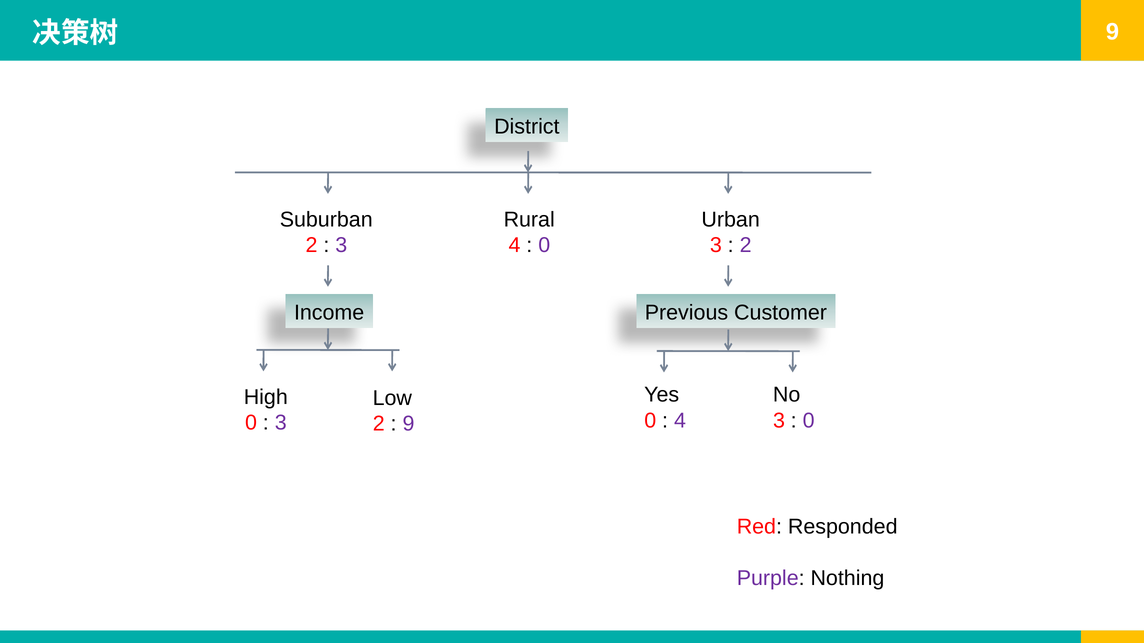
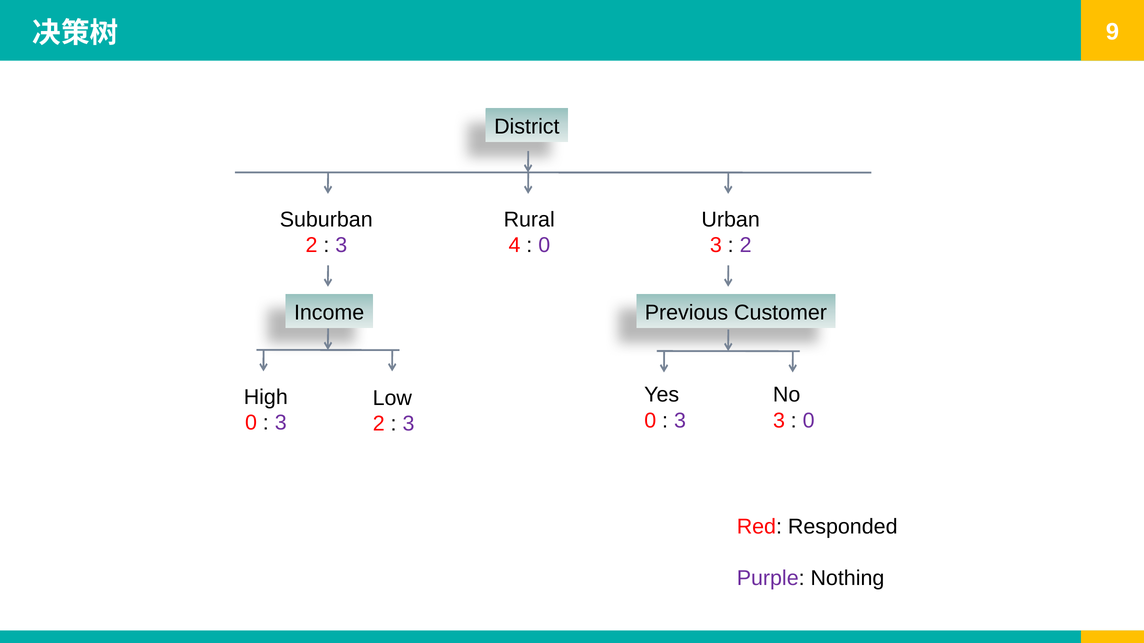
4: 4 -> 3 (680, 421)
9: 9 -> 3 (408, 424)
